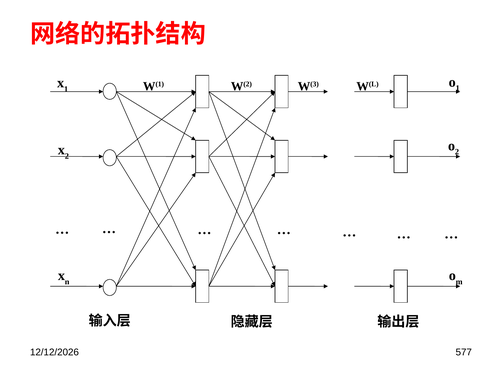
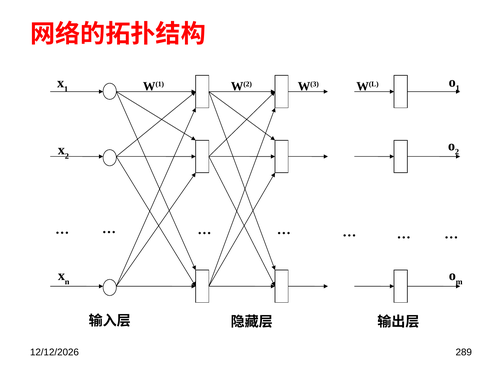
577: 577 -> 289 (464, 352)
